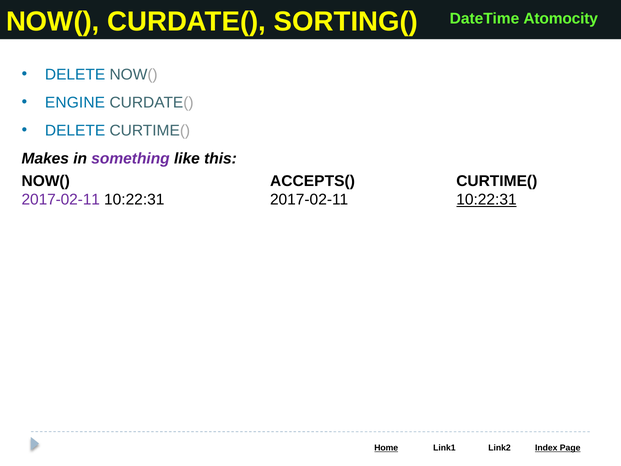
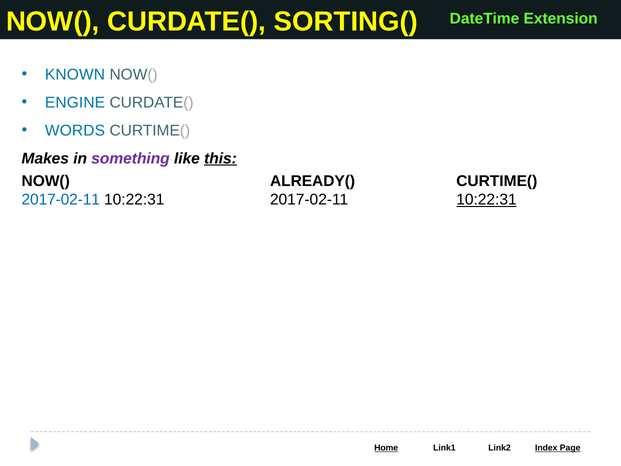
Atomocity: Atomocity -> Extension (561, 19)
DELETE: DELETE -> KNOWN (75, 75)
DELETE: DELETE -> WORDS (75, 130)
this underline: none -> present (221, 158)
ACCEPTS(: ACCEPTS( -> ALREADY( (313, 181)
2017-02-11 colour: purple -> blue (61, 200)
